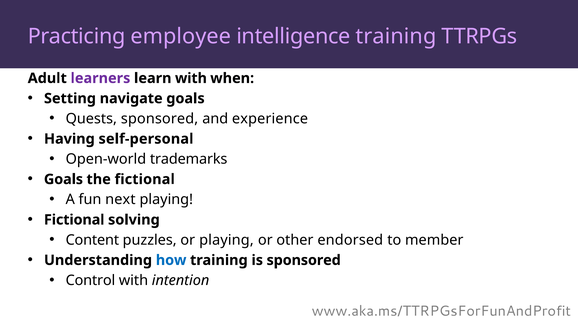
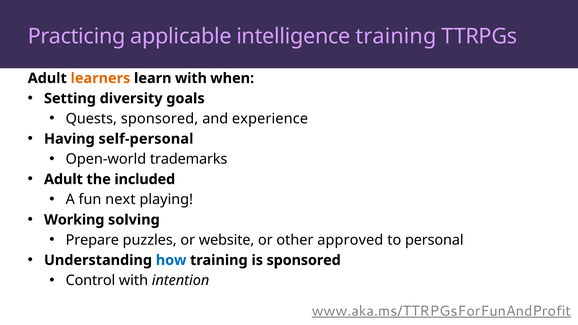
employee: employee -> applicable (181, 36)
learners colour: purple -> orange (100, 78)
navigate: navigate -> diversity (131, 99)
Goals: Goals -> Adult (63, 179)
the fictional: fictional -> included (145, 179)
Fictional: Fictional -> Working (74, 220)
Content: Content -> Prepare (92, 240)
or playing: playing -> website (227, 240)
endorsed: endorsed -> approved (350, 240)
member: member -> personal (434, 240)
www.aka.ms/TTRPGsForFunAndProfit underline: none -> present (441, 311)
